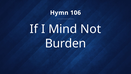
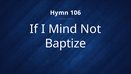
Burden: Burden -> Baptize (66, 43)
